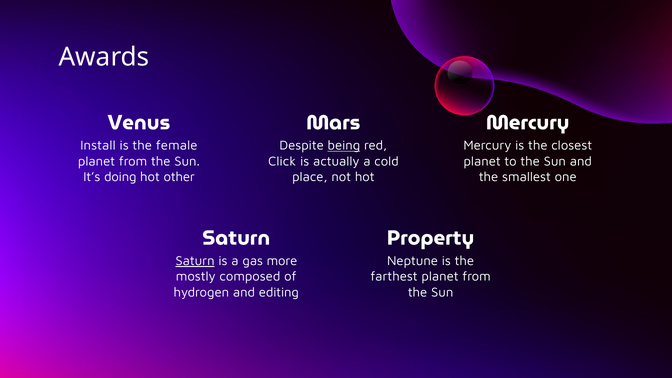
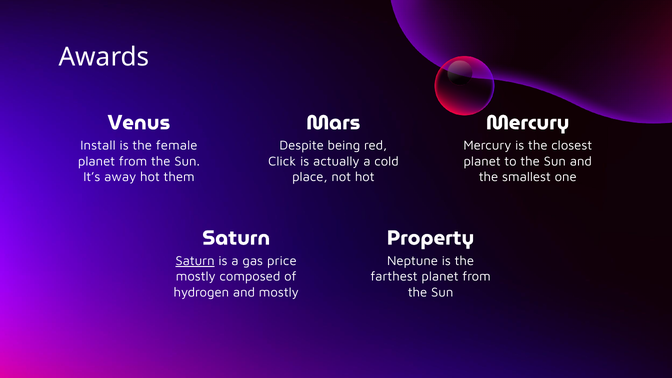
being underline: present -> none (344, 146)
doing: doing -> away (120, 177)
other: other -> them (179, 177)
more: more -> price (282, 261)
and editing: editing -> mostly (279, 292)
